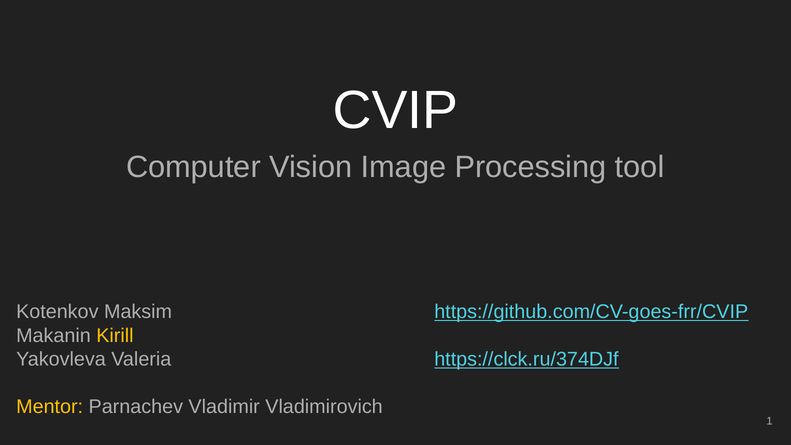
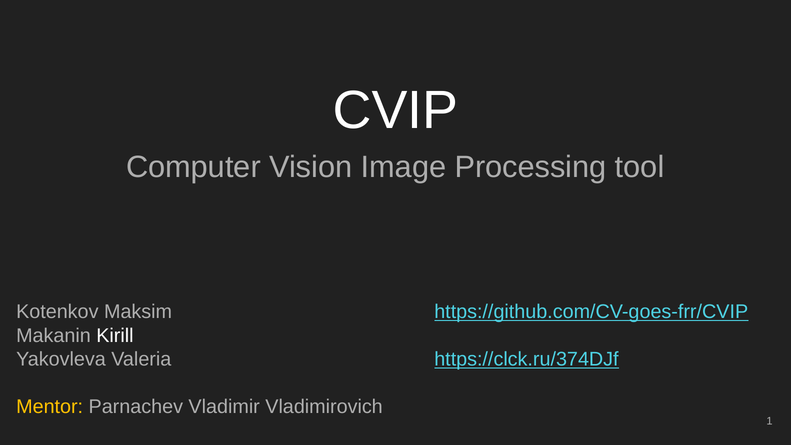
Kirill colour: yellow -> white (115, 335)
